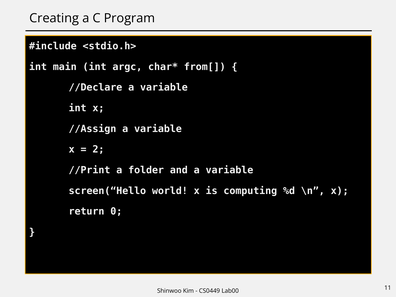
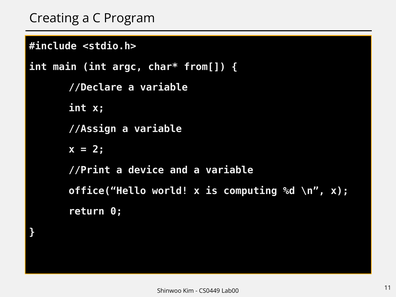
folder: folder -> device (146, 170)
screen(“Hello: screen(“Hello -> office(“Hello (107, 191)
